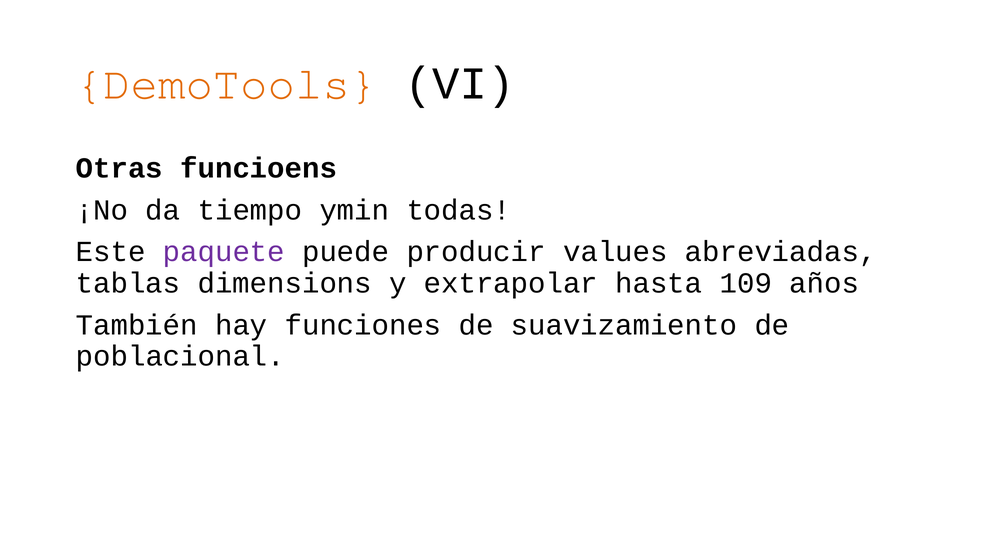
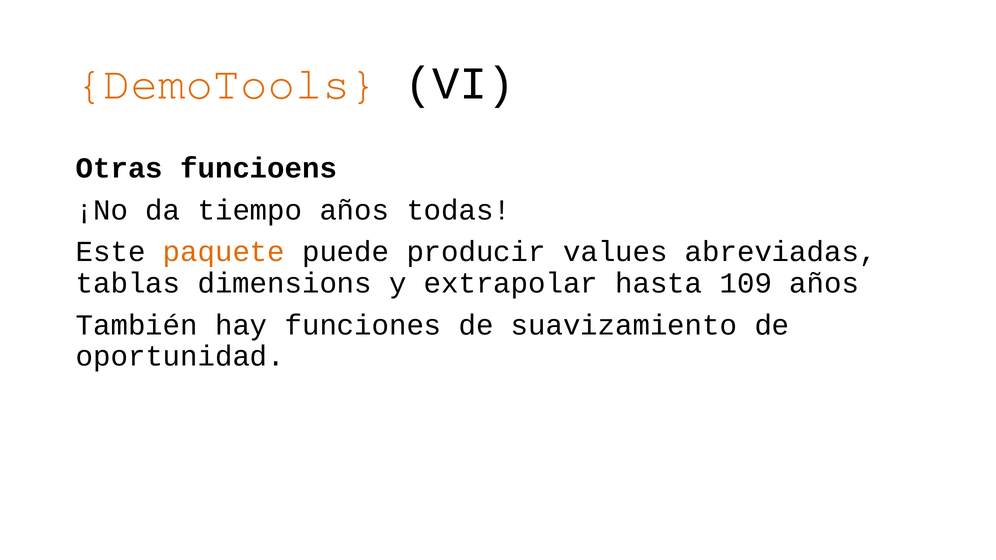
tiempo ymin: ymin -> años (354, 210)
paquete colour: purple -> orange (224, 252)
poblacional: poblacional -> oportunidad (180, 356)
